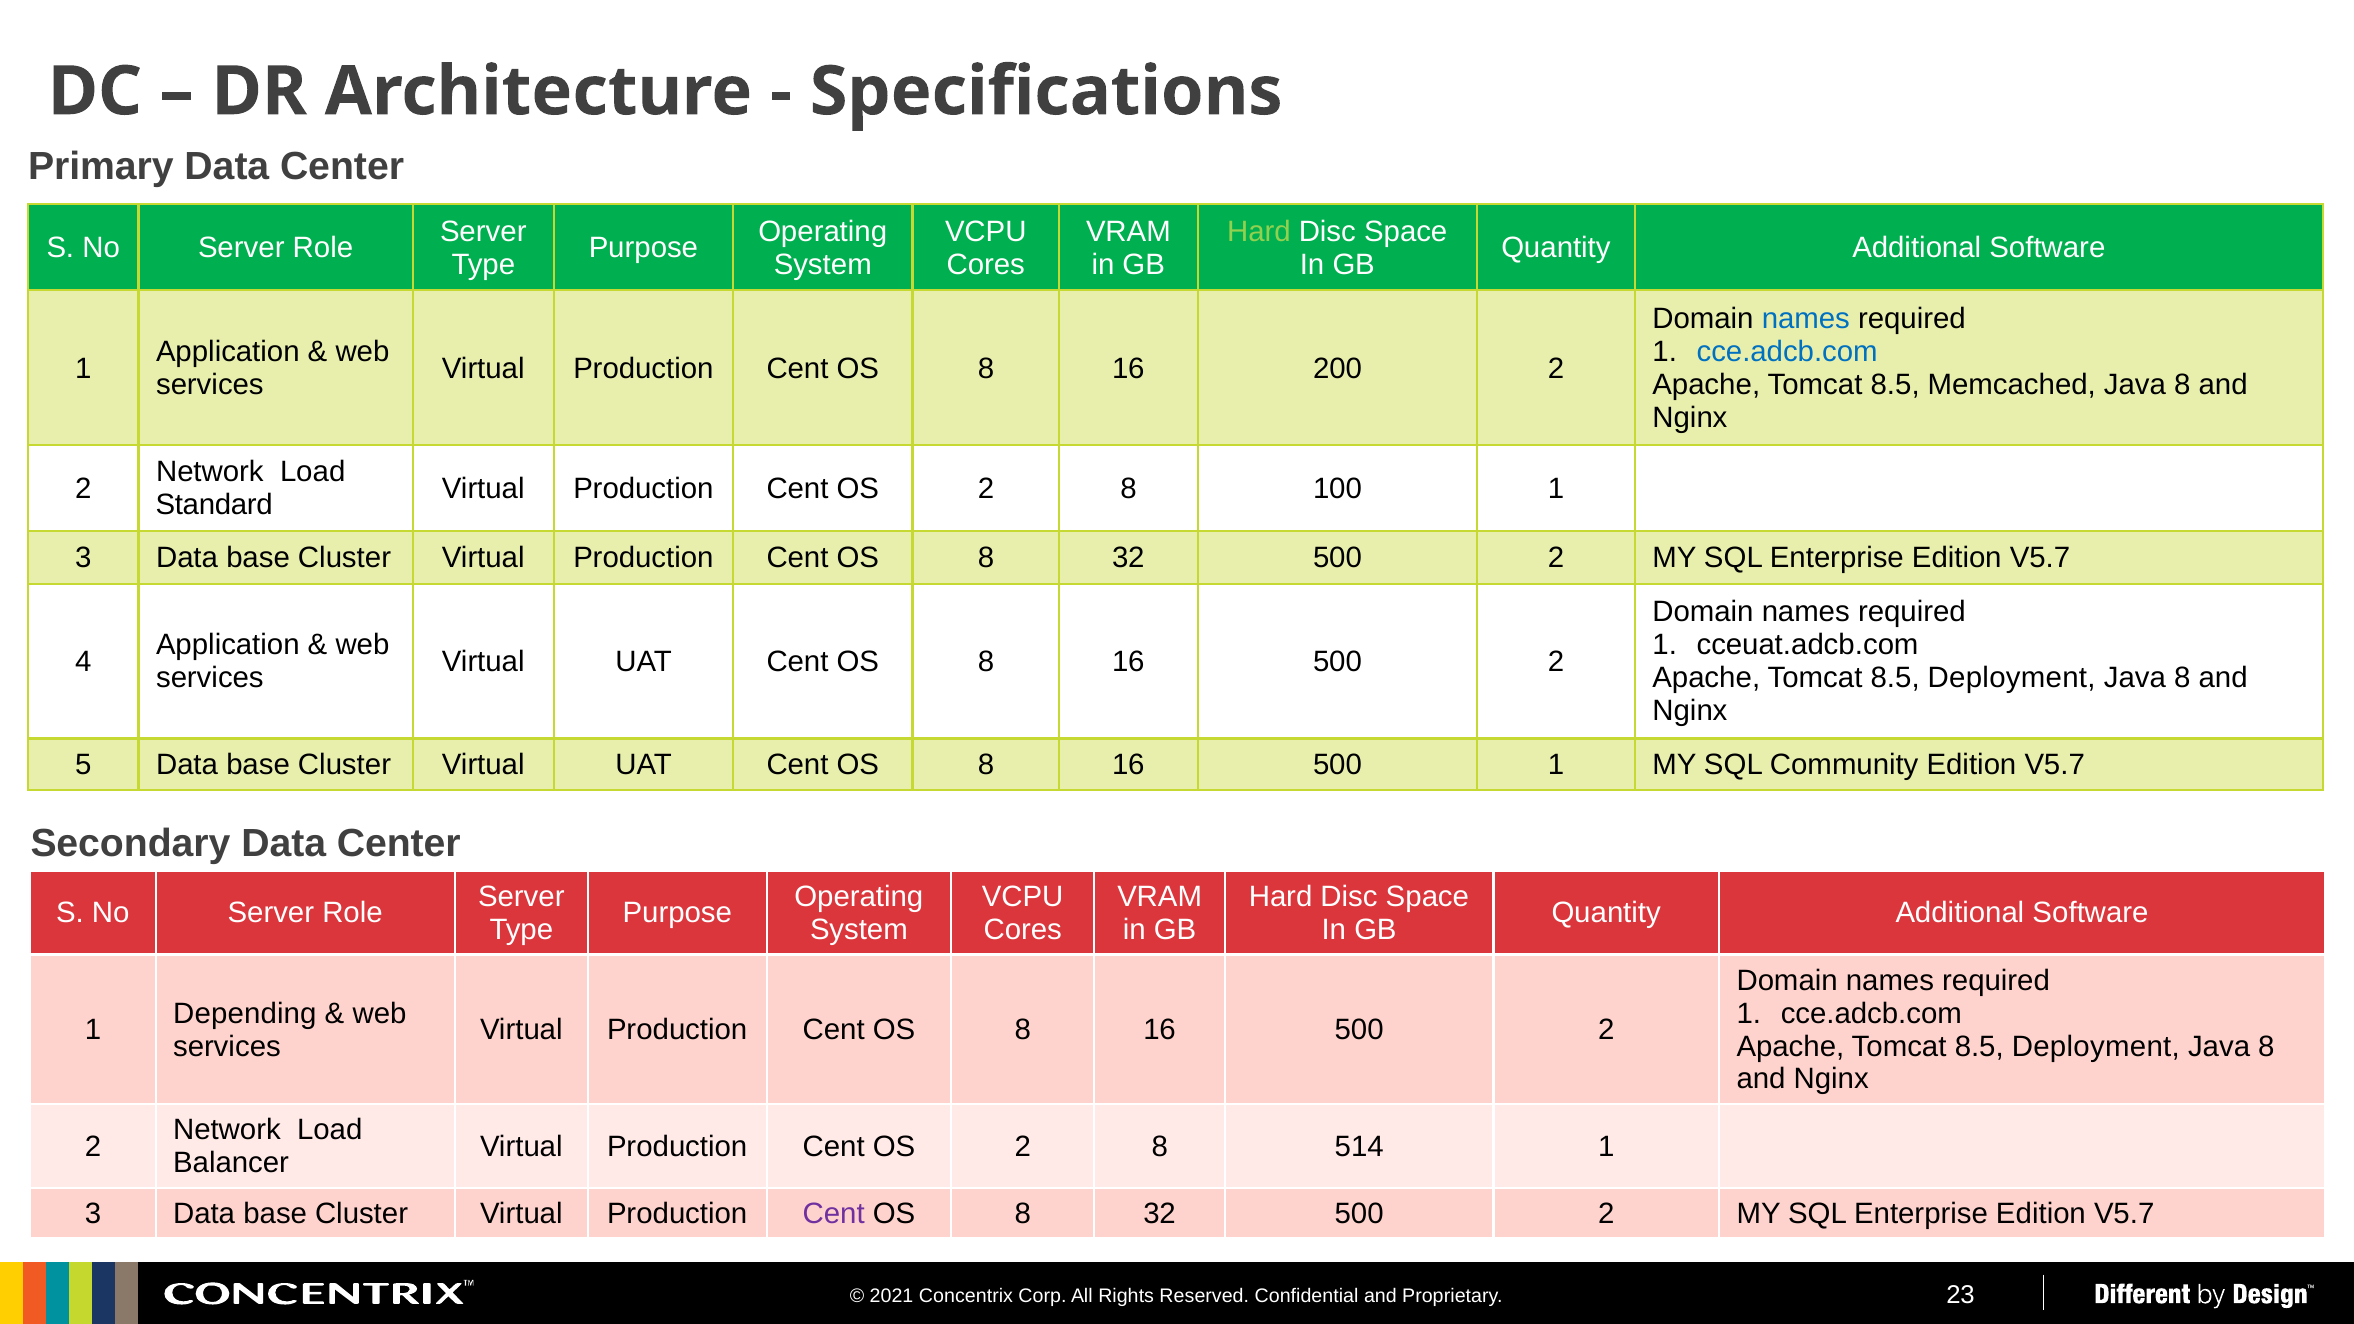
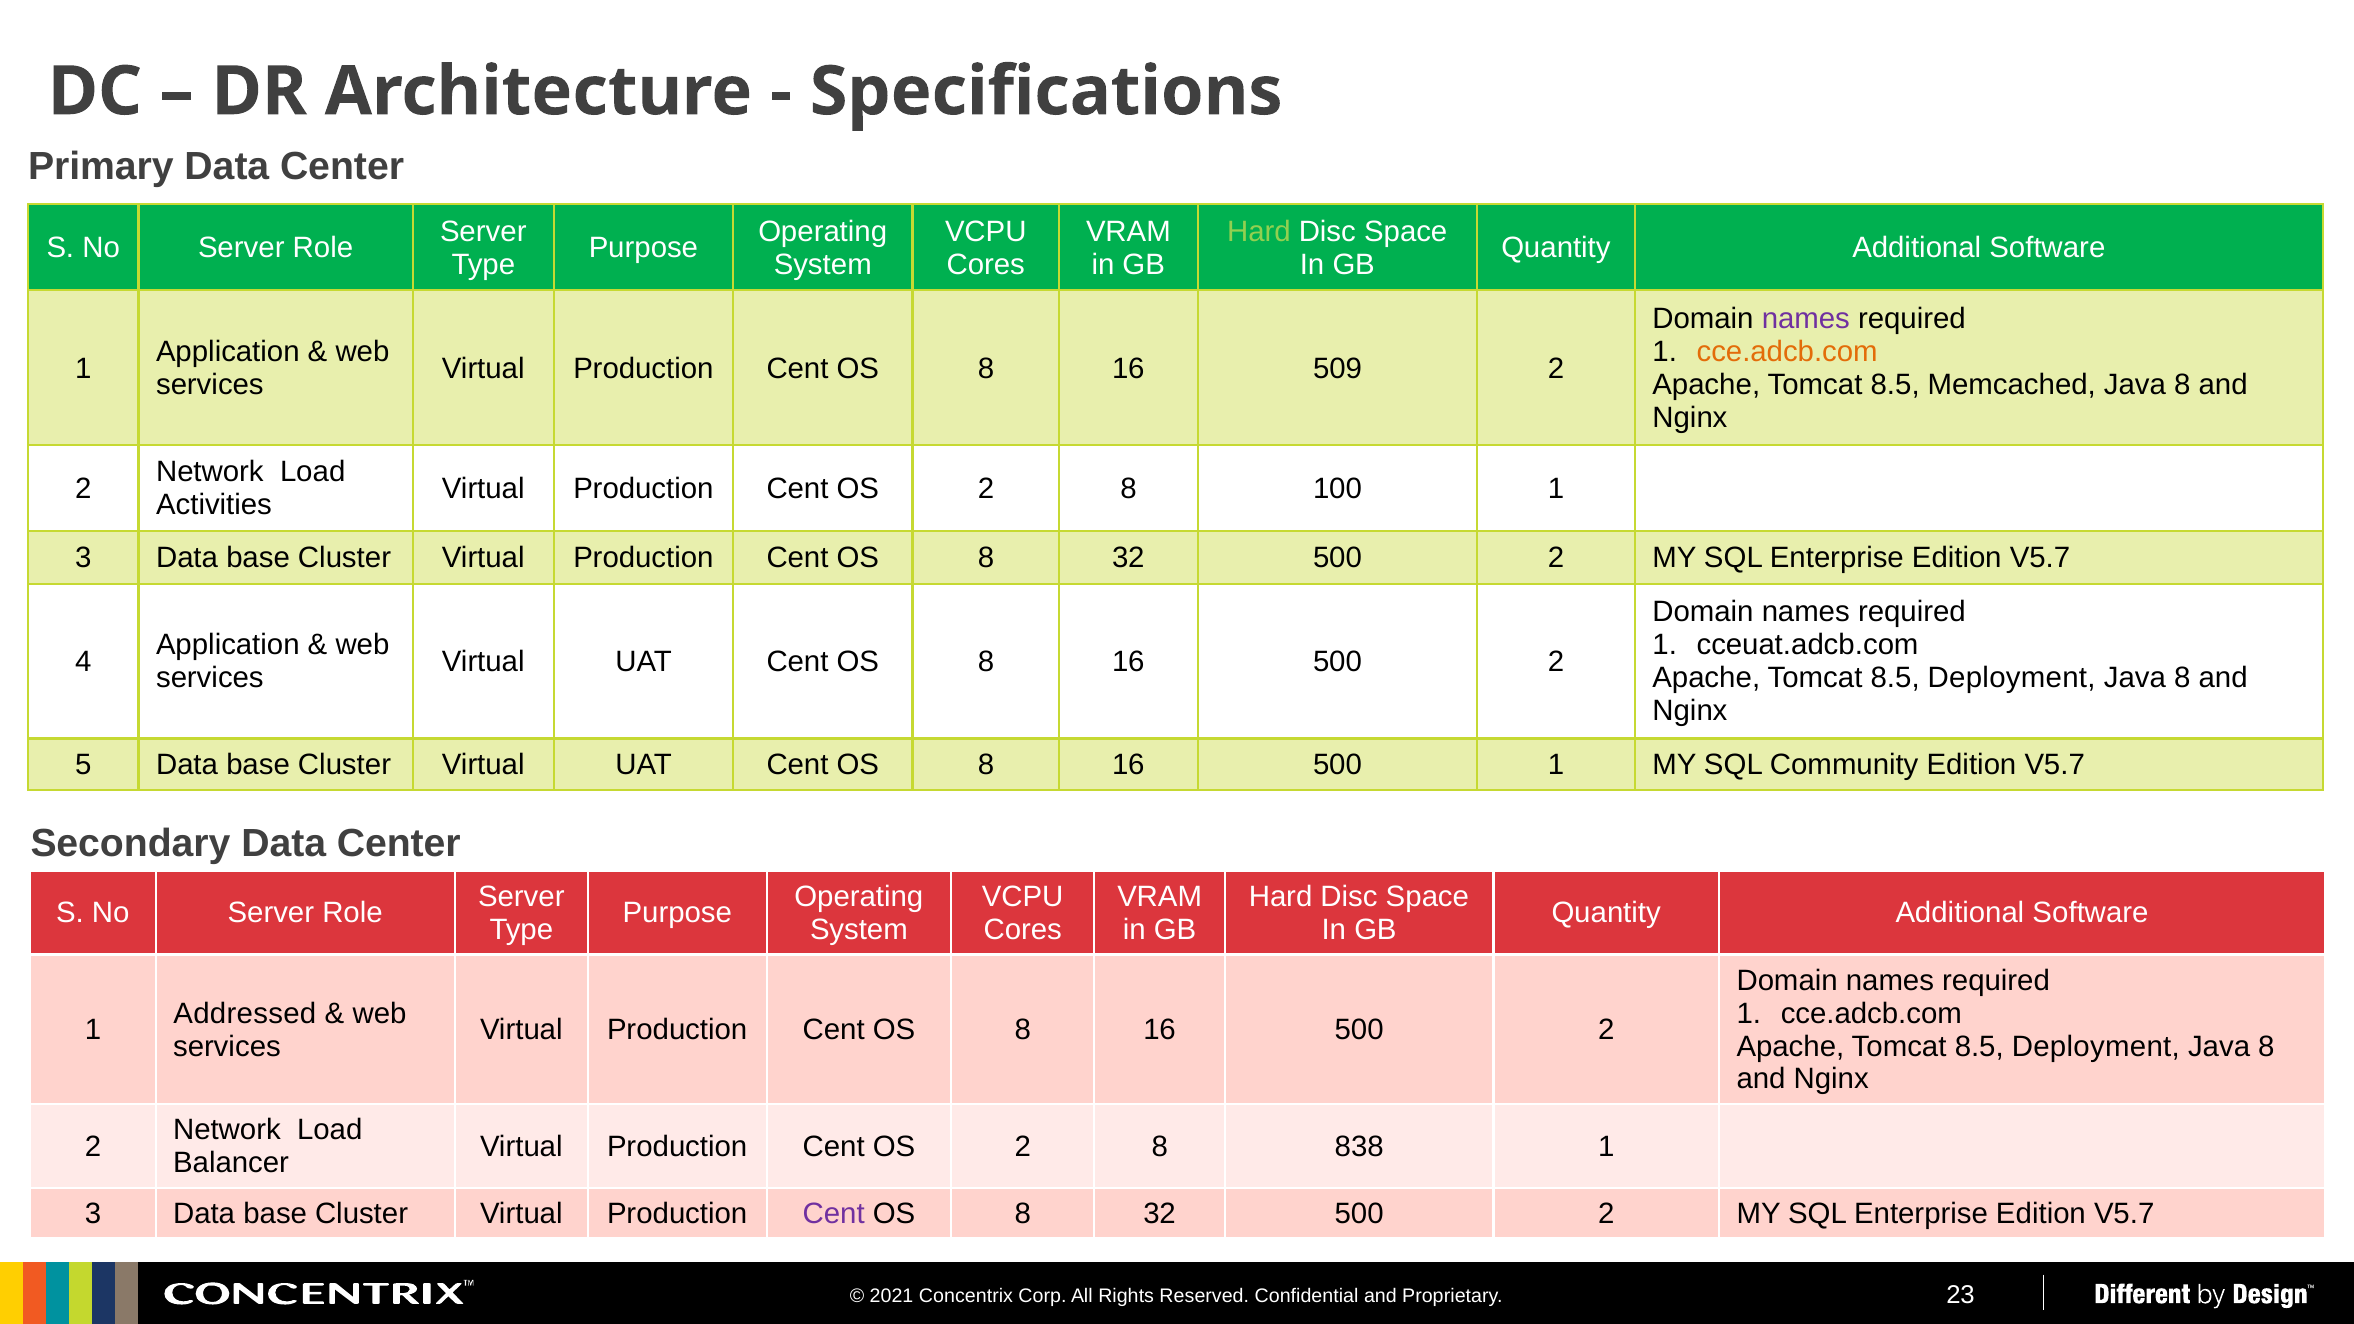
names colour: blue -> purple (1806, 319)
cce.adcb.com colour: blue -> orange (1787, 352)
200: 200 -> 509 (1338, 368)
Standard: Standard -> Activities (214, 505)
Depending: Depending -> Addressed (245, 1013)
514: 514 -> 838 (1359, 1146)
